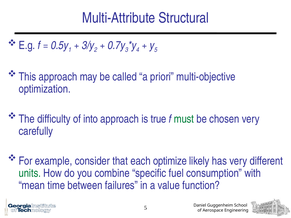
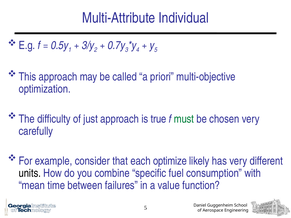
Structural: Structural -> Individual (184, 18)
into: into -> just (91, 119)
units colour: green -> black (30, 173)
